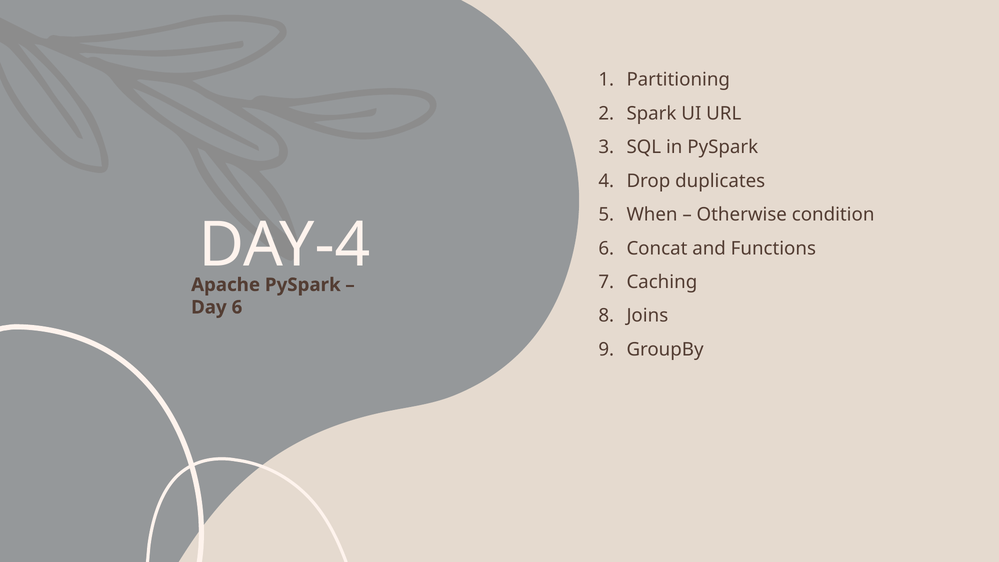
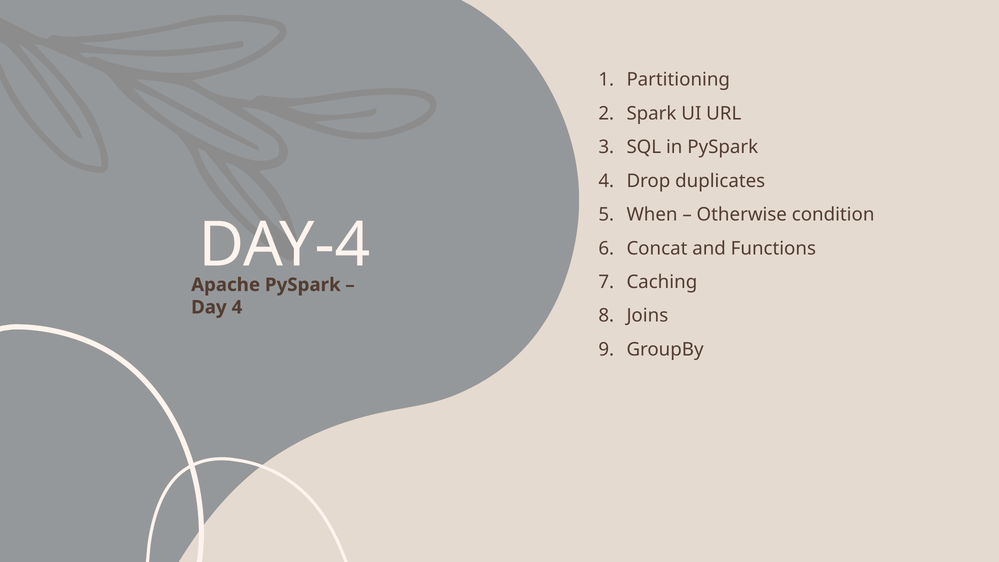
Day 6: 6 -> 4 (237, 307)
